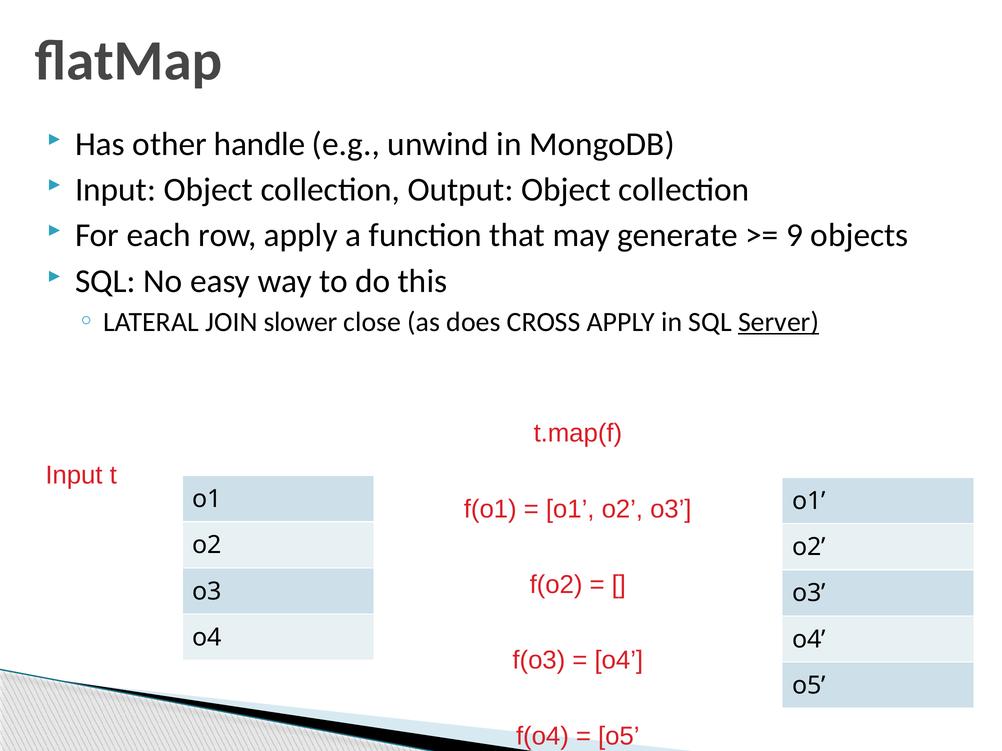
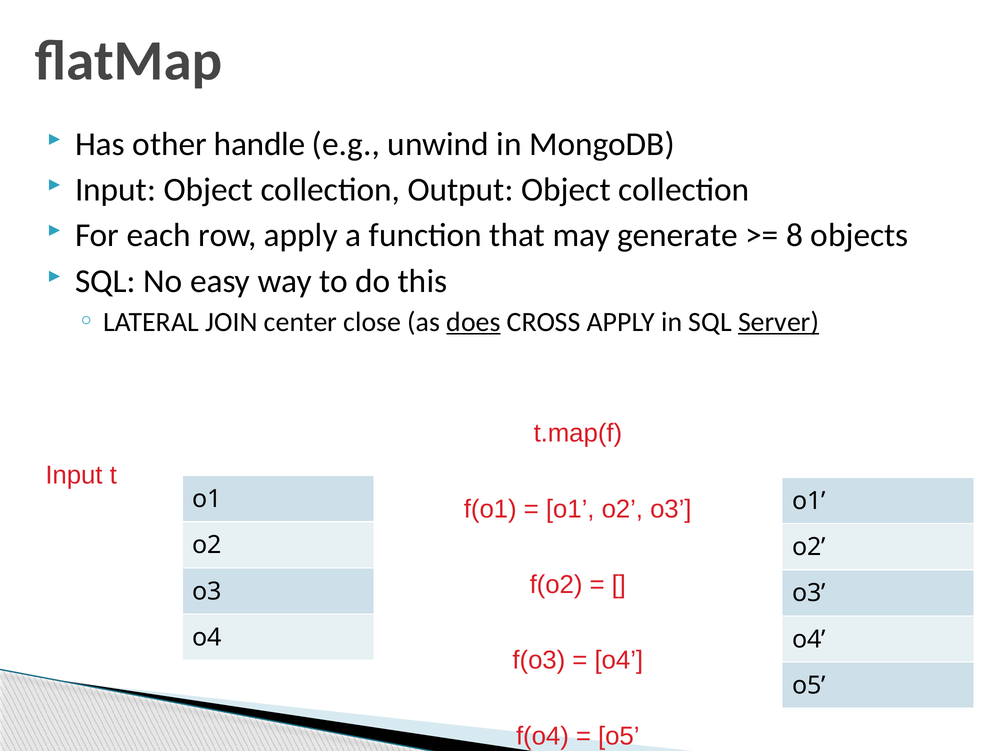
9: 9 -> 8 (794, 236)
slower: slower -> center (301, 322)
does underline: none -> present (473, 322)
